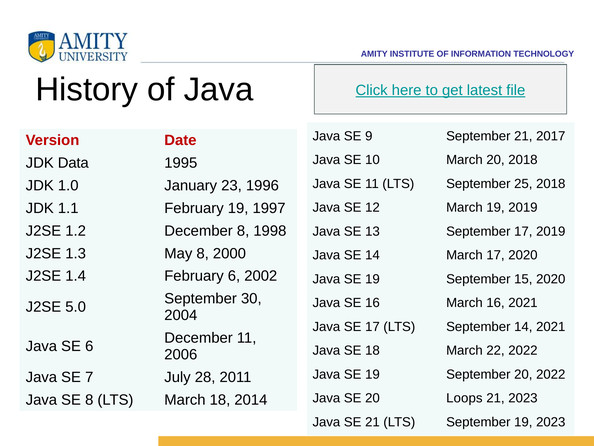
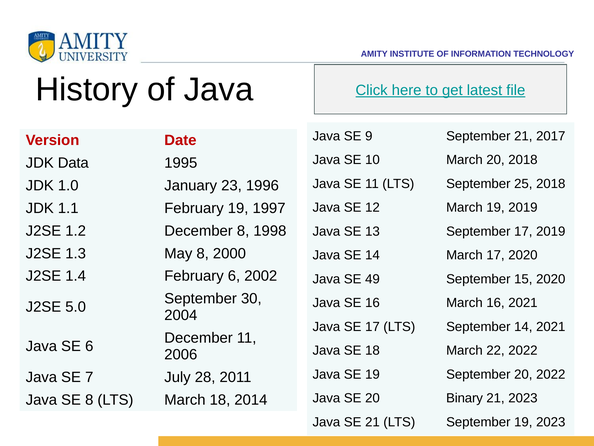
19: 19 -> 49 (372, 279)
Loops: Loops -> Binary (465, 398)
